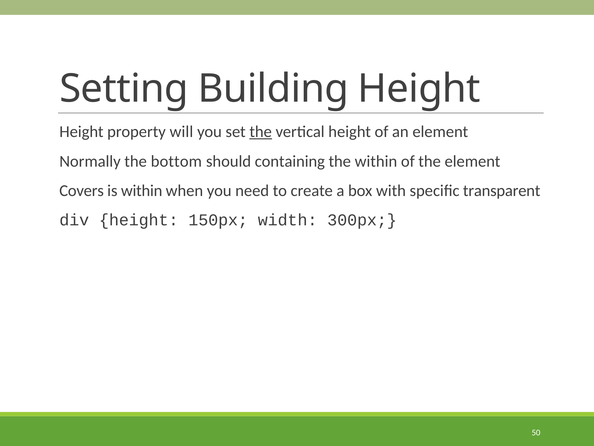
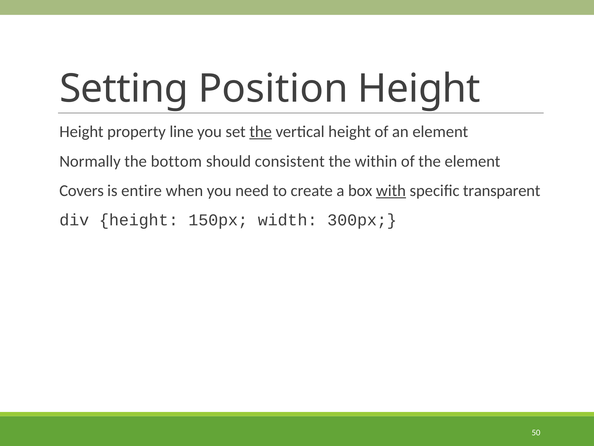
Building: Building -> Position (273, 89)
will: will -> line (182, 132)
containing: containing -> consistent (290, 161)
is within: within -> entire (142, 190)
with underline: none -> present (391, 190)
